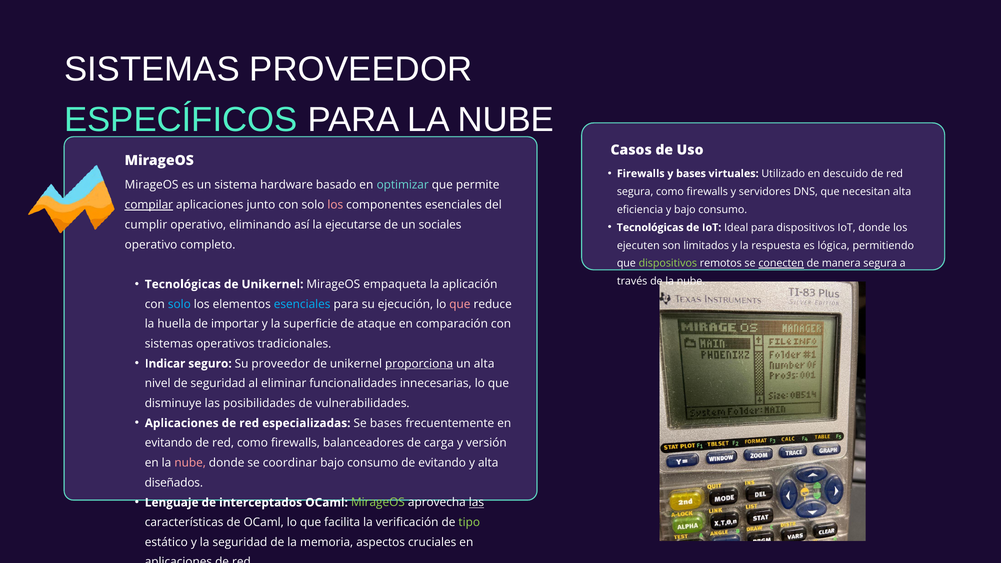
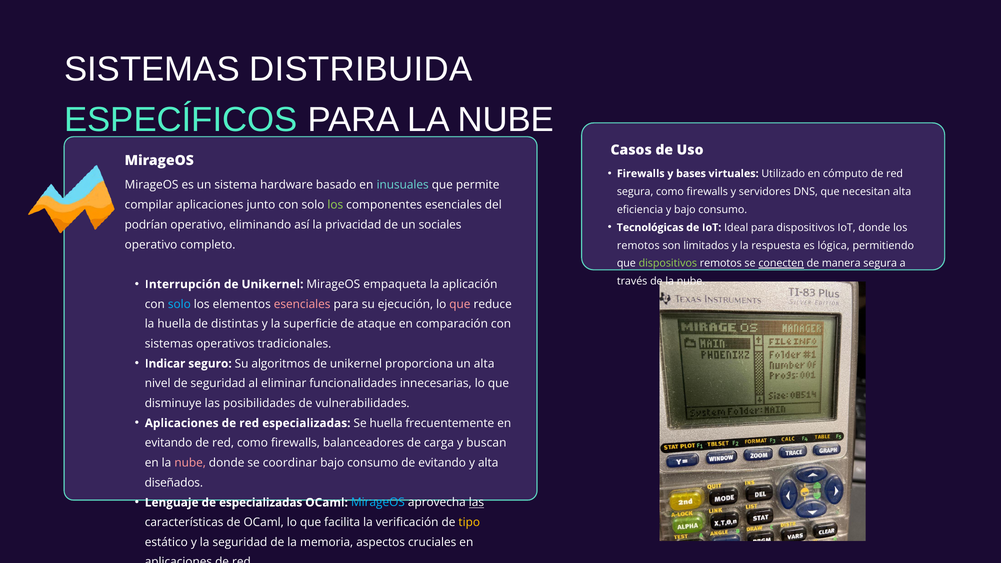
SISTEMAS PROVEEDOR: PROVEEDOR -> DISTRIBUIDA (361, 69)
descuido: descuido -> cómputo (846, 174)
optimizar: optimizar -> inusuales (403, 185)
compilar underline: present -> none (149, 205)
los colour: pink -> light green (335, 205)
cumplir: cumplir -> podrían (146, 225)
ejecutarse: ejecutarse -> privacidad (353, 225)
ejecuten: ejecuten -> remotos (638, 245)
Tecnológicas: Tecnológicas -> Interrupción (183, 284)
esenciales colour: light blue -> pink (302, 304)
importar: importar -> distintas (235, 324)
Su proveedor: proveedor -> algoritmos (281, 364)
proporciona underline: present -> none (419, 364)
Se bases: bases -> huella (386, 423)
versión: versión -> buscan (486, 443)
de interceptados: interceptados -> especializadas (261, 503)
MirageOS colour: light green -> light blue (378, 503)
tipo colour: light green -> yellow (469, 522)
